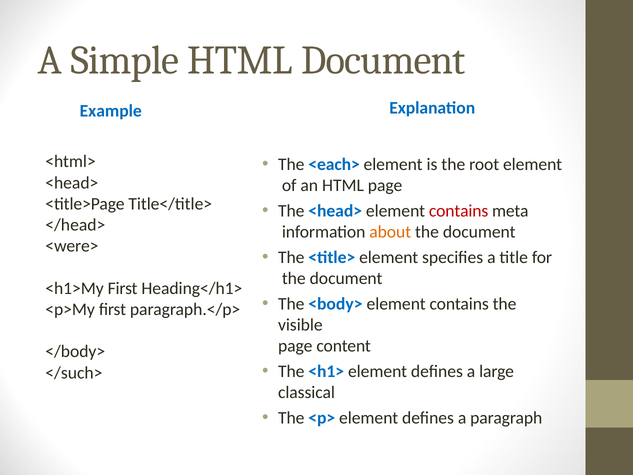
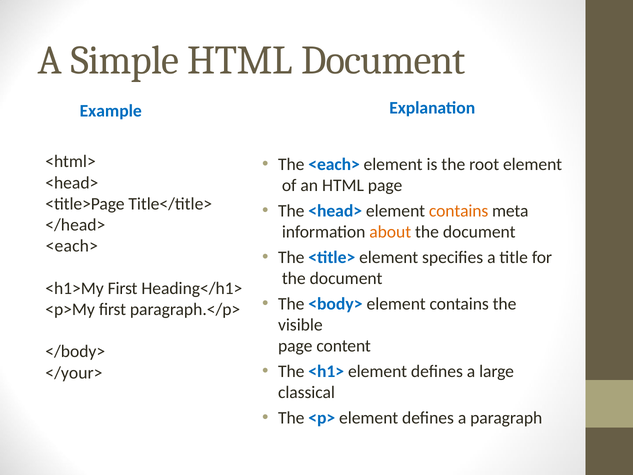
contains colour: red -> orange (459, 211)
<were>: <were> -> <each> (72, 246)
</such>: </such> -> </your> (74, 373)
